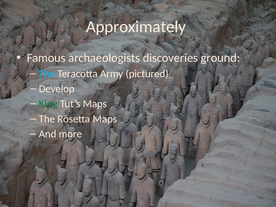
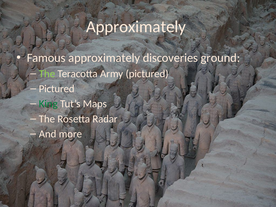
Famous archaeologists: archaeologists -> approximately (104, 58)
The colour: light blue -> light green (47, 74)
Develop: Develop -> Pictured (57, 89)
Rosetta Maps: Maps -> Radar (105, 119)
